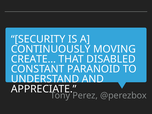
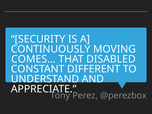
CREATE…: CREATE… -> COMES… (33, 59)
PARANOID: PARANOID -> DIFFERENT (94, 69)
